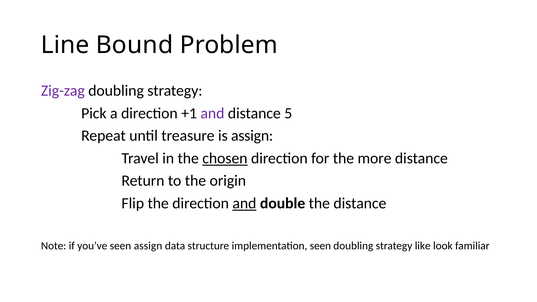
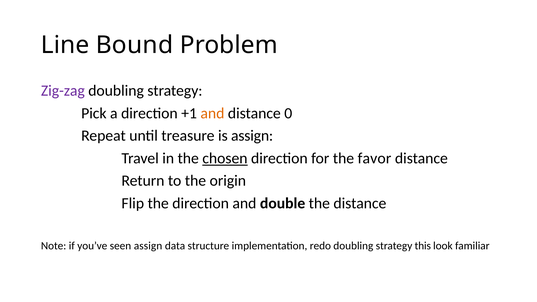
and colour: purple -> orange (212, 113)
5: 5 -> 0 (288, 113)
more: more -> favor (374, 158)
and underline: present -> none (244, 203)
implementation seen: seen -> redo (320, 246)
like: like -> this (423, 246)
